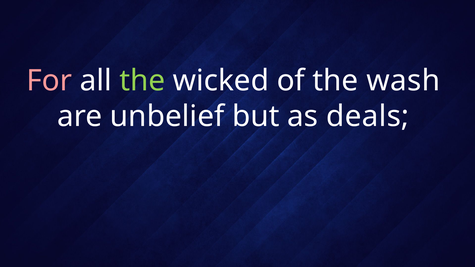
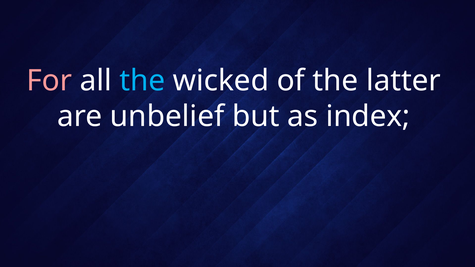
the colour: light green -> light blue (142, 81)
wash: wash -> latter (403, 81)
deals: deals -> index (368, 116)
